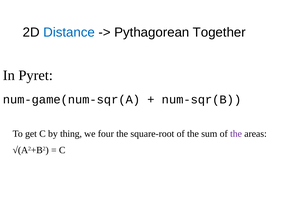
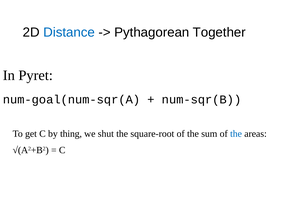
num-game(num-sqr(A: num-game(num-sqr(A -> num-goal(num-sqr(A (71, 100)
four: four -> shut (106, 134)
the colour: purple -> blue (236, 134)
